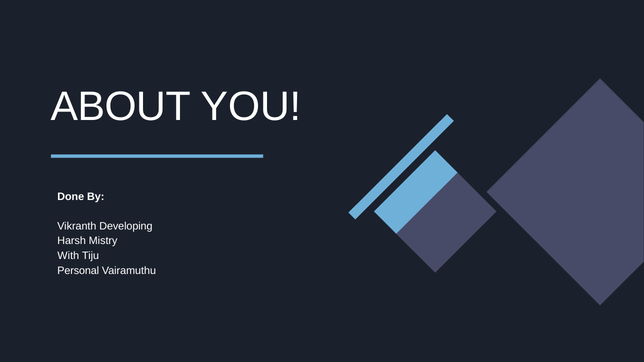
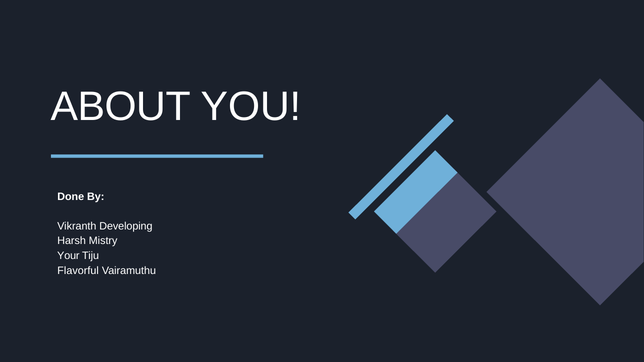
With: With -> Your (68, 256)
Personal: Personal -> Flavorful (78, 271)
